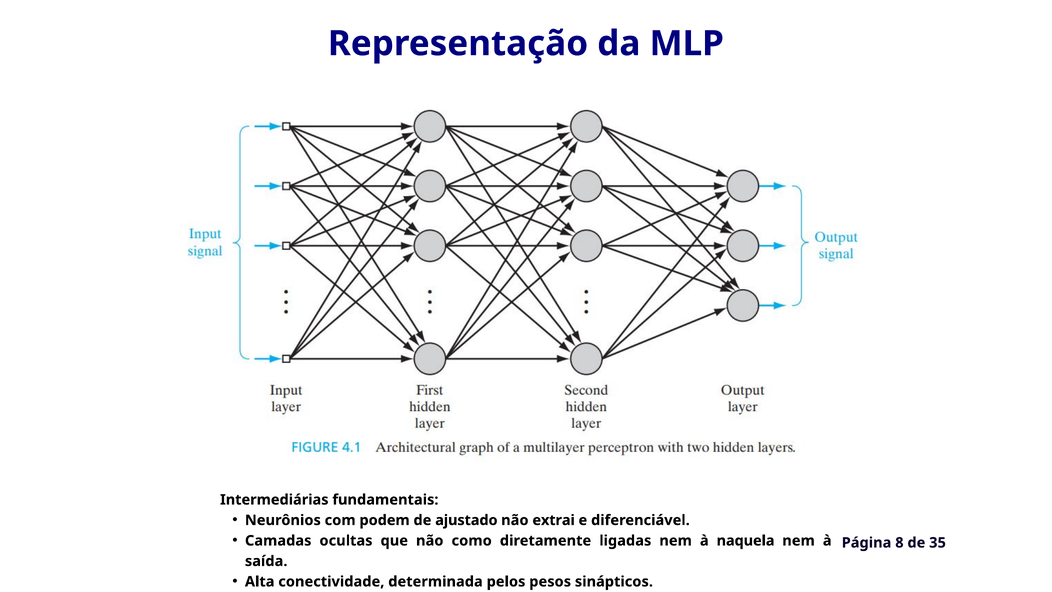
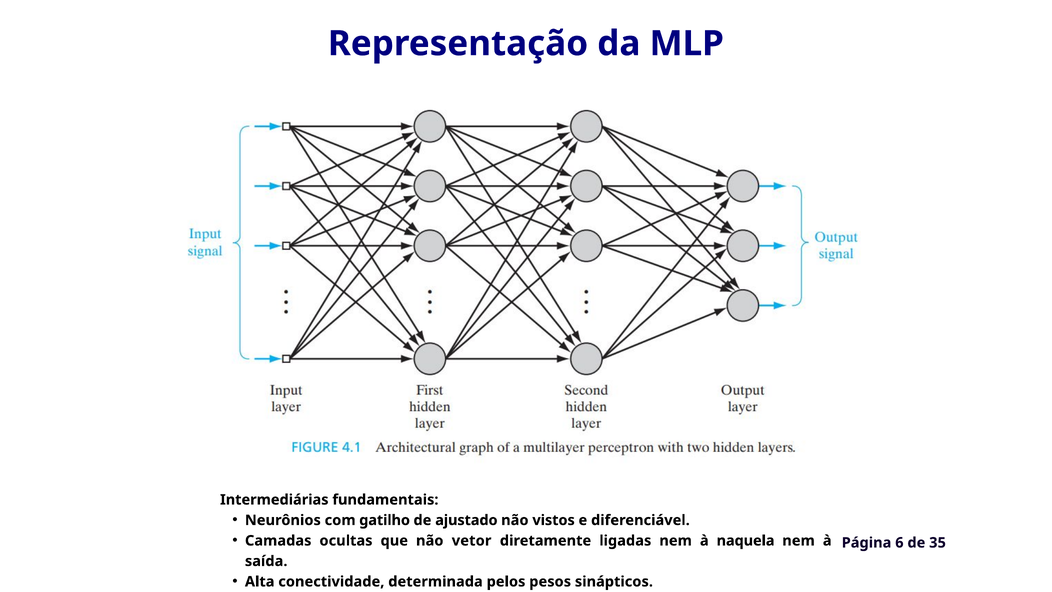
podem: podem -> gatilho (385, 520)
extrai: extrai -> vistos (554, 520)
como: como -> vetor (472, 540)
8: 8 -> 6 (899, 543)
